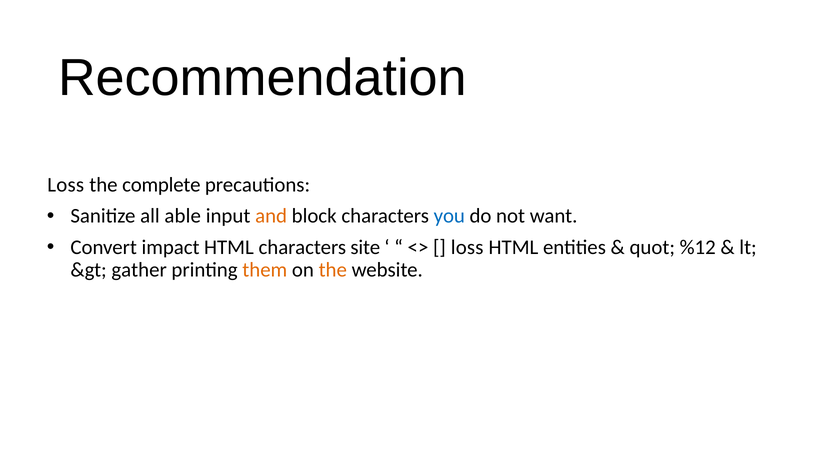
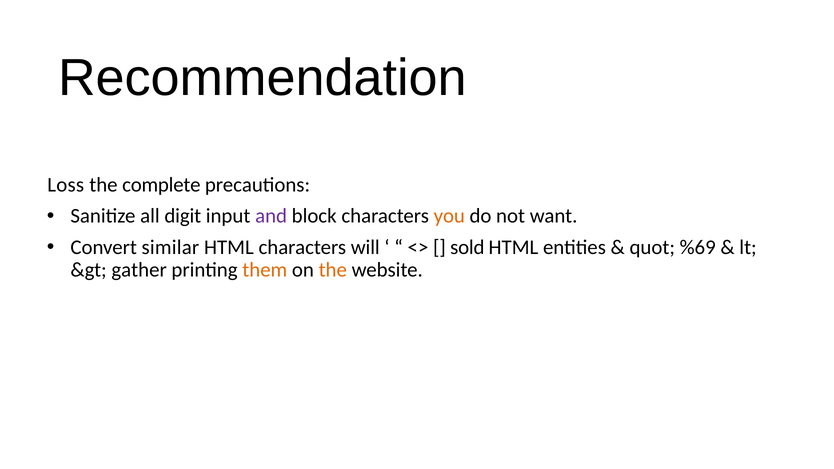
able: able -> digit (183, 216)
and colour: orange -> purple (271, 216)
you colour: blue -> orange (449, 216)
impact: impact -> similar (170, 247)
site: site -> will (365, 247)
loss: loss -> sold (467, 247)
%12: %12 -> %69 (698, 247)
